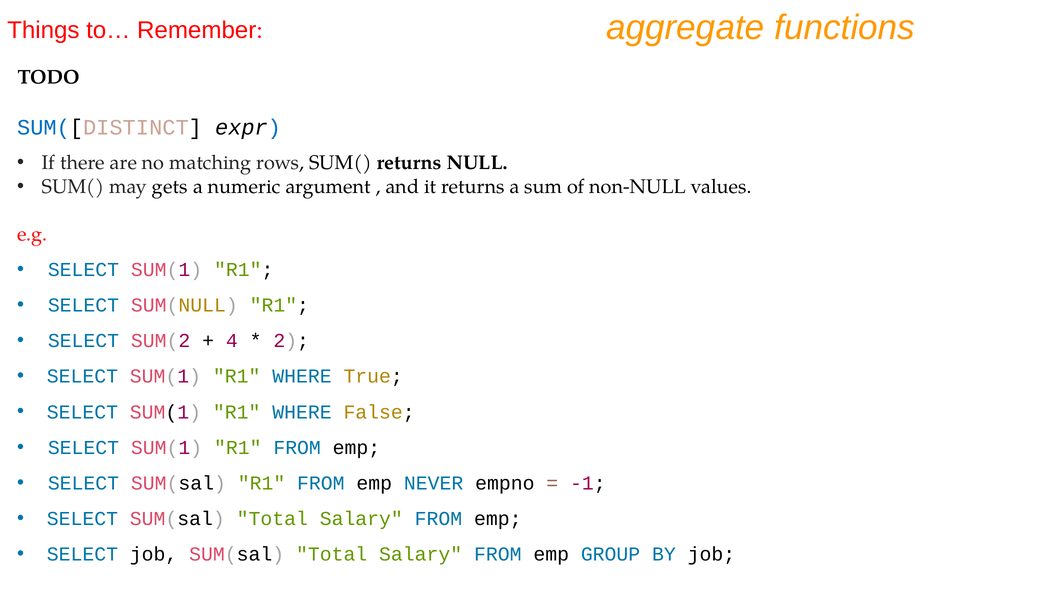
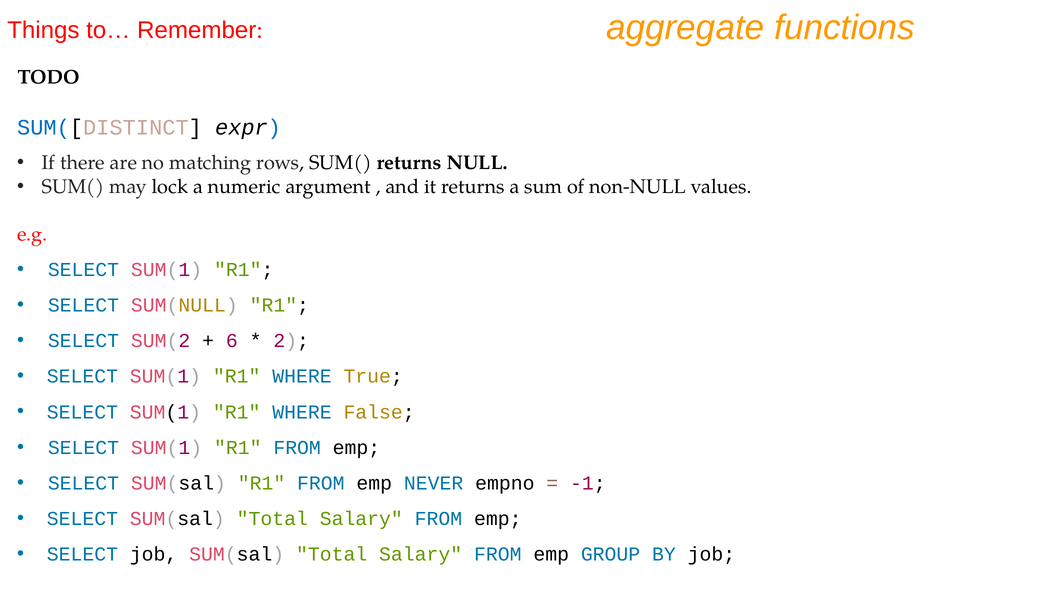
gets: gets -> lock (170, 187)
4: 4 -> 6 (232, 341)
